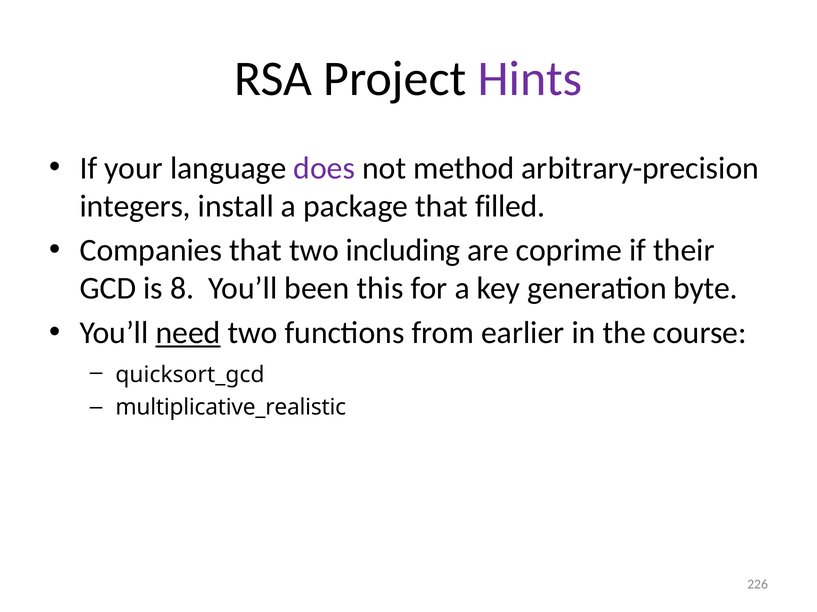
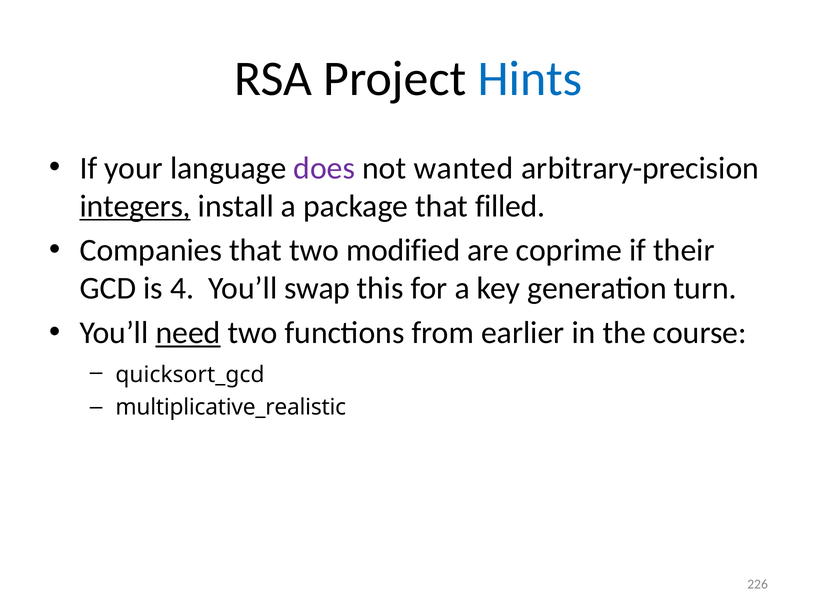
Hints colour: purple -> blue (530, 79)
method: method -> wanted (464, 168)
integers underline: none -> present (135, 206)
including: including -> modified (403, 251)
8: 8 -> 4 (182, 289)
been: been -> swap (317, 289)
byte: byte -> turn (705, 289)
